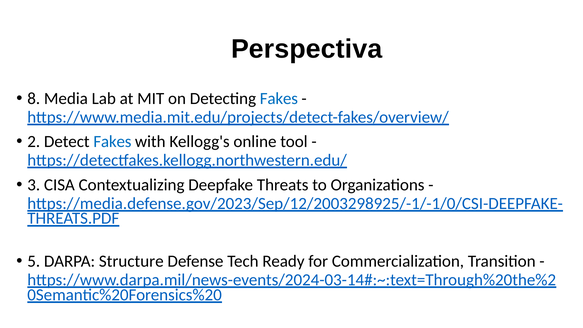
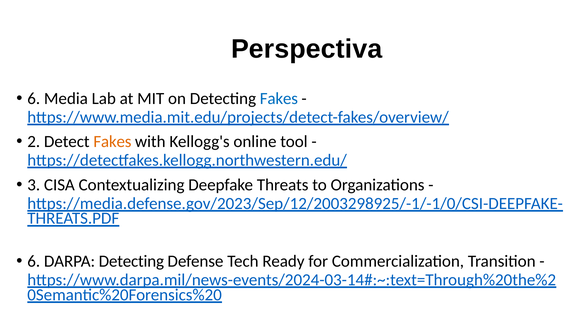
8: 8 -> 6 (34, 99)
Fakes colour: blue -> orange (112, 142)
5: 5 -> 6 (34, 261)
DARPA Structure: Structure -> Detecting (131, 261)
